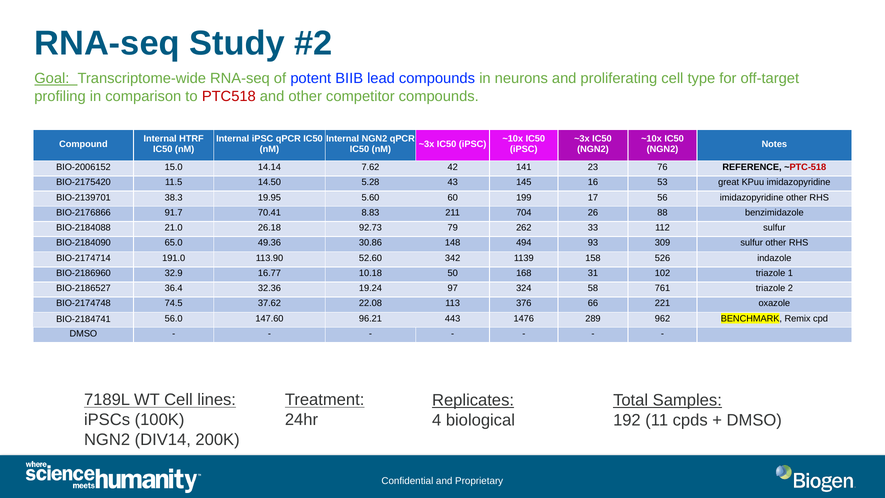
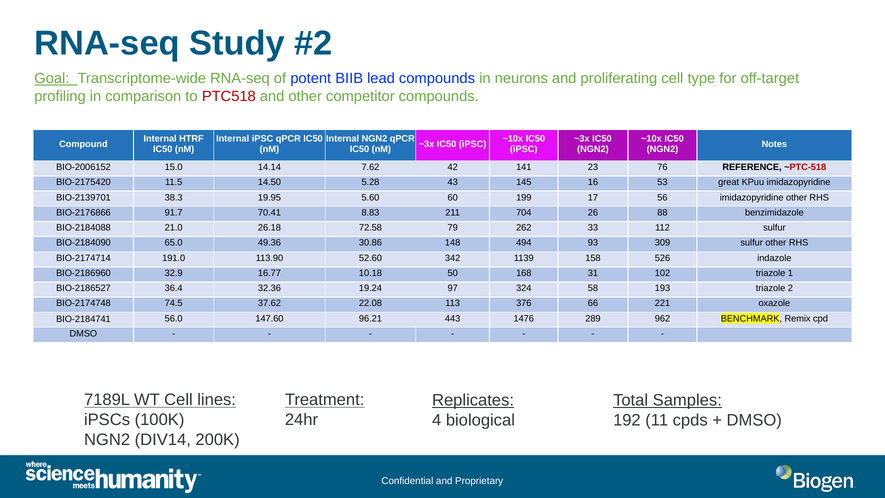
92.73: 92.73 -> 72.58 (370, 228)
761: 761 -> 193 (662, 288)
